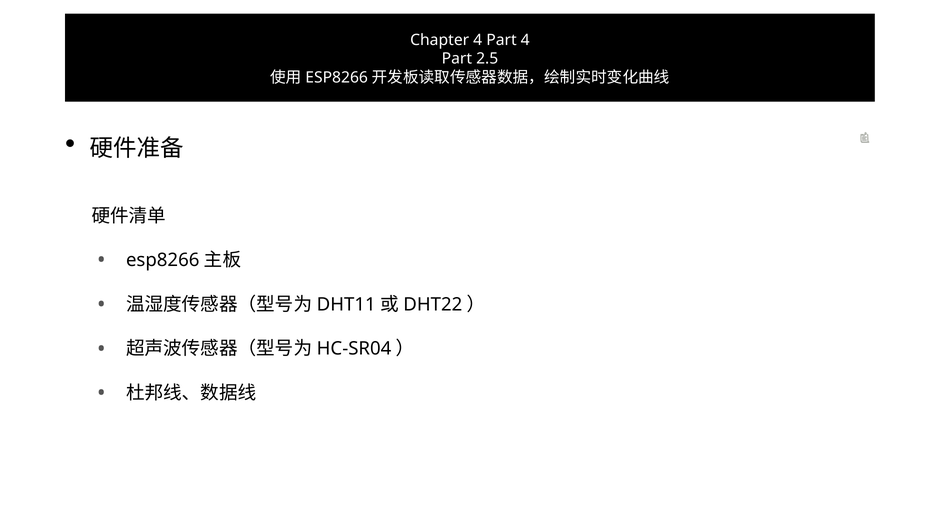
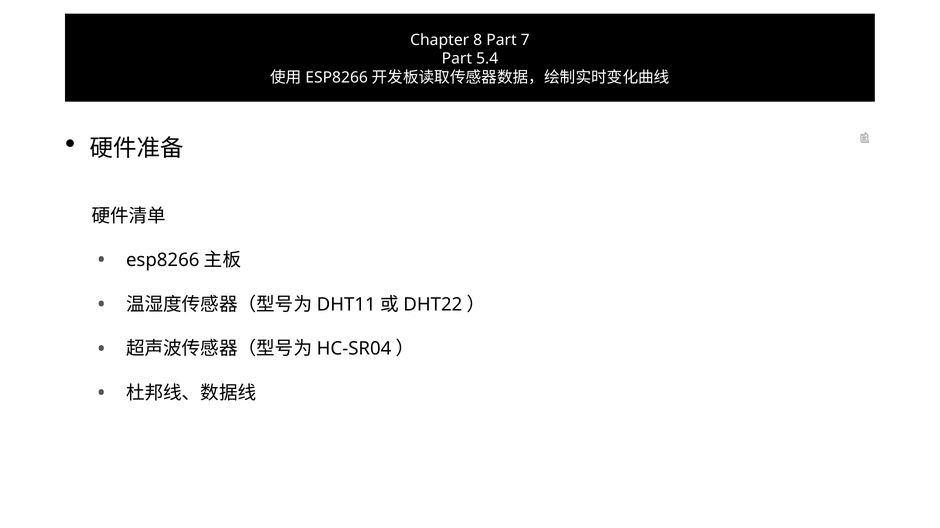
Chapter 4: 4 -> 8 (478, 40)
Part 4: 4 -> 7 (525, 40)
2.5: 2.5 -> 5.4 (487, 59)
